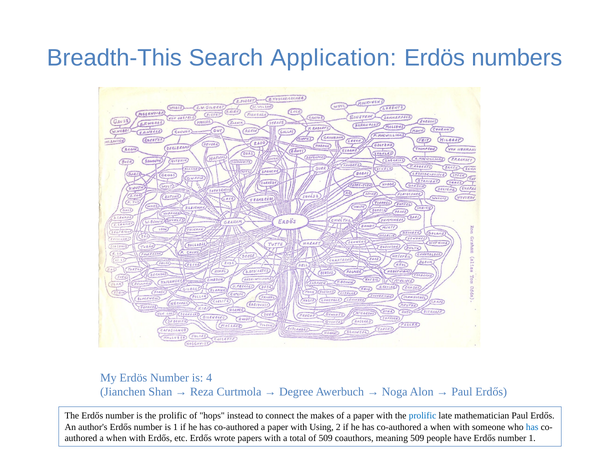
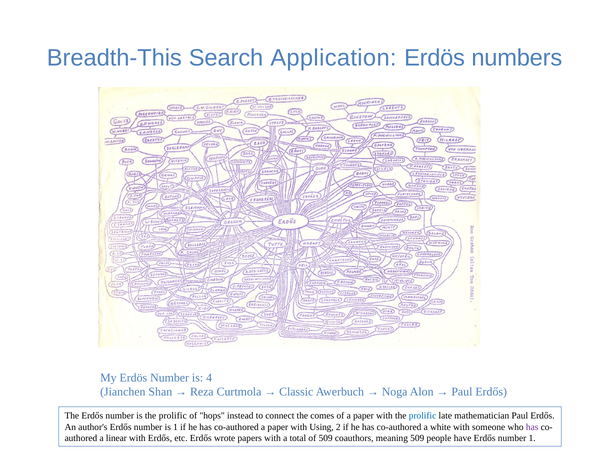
Degree: Degree -> Classic (296, 392)
makes: makes -> comes (322, 416)
co-authored a when: when -> white (440, 427)
has colour: blue -> purple (532, 427)
when: when -> linear (116, 438)
